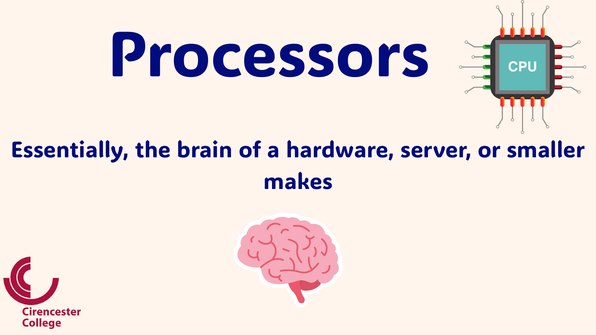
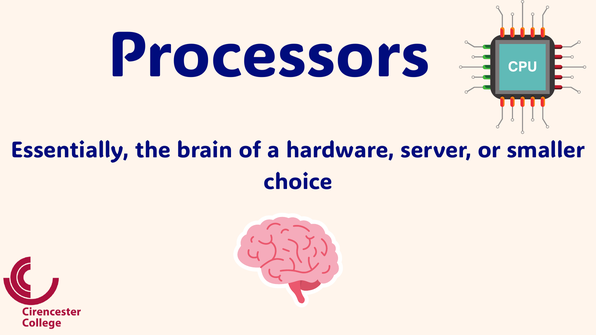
makes: makes -> choice (298, 182)
